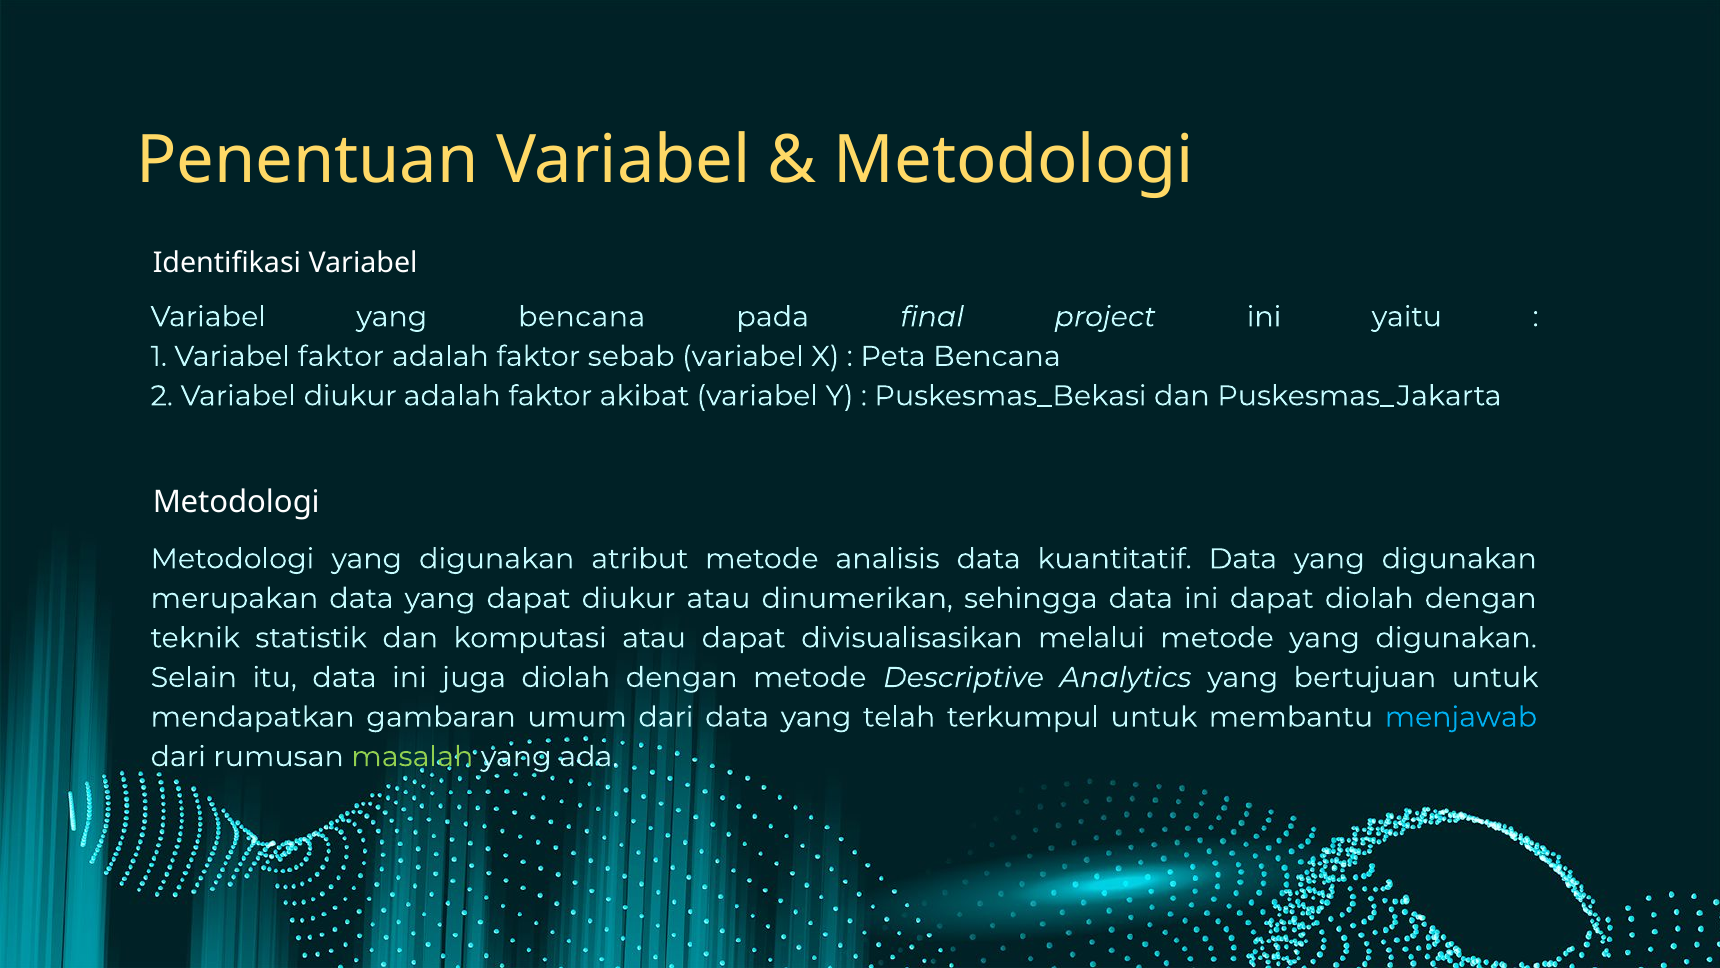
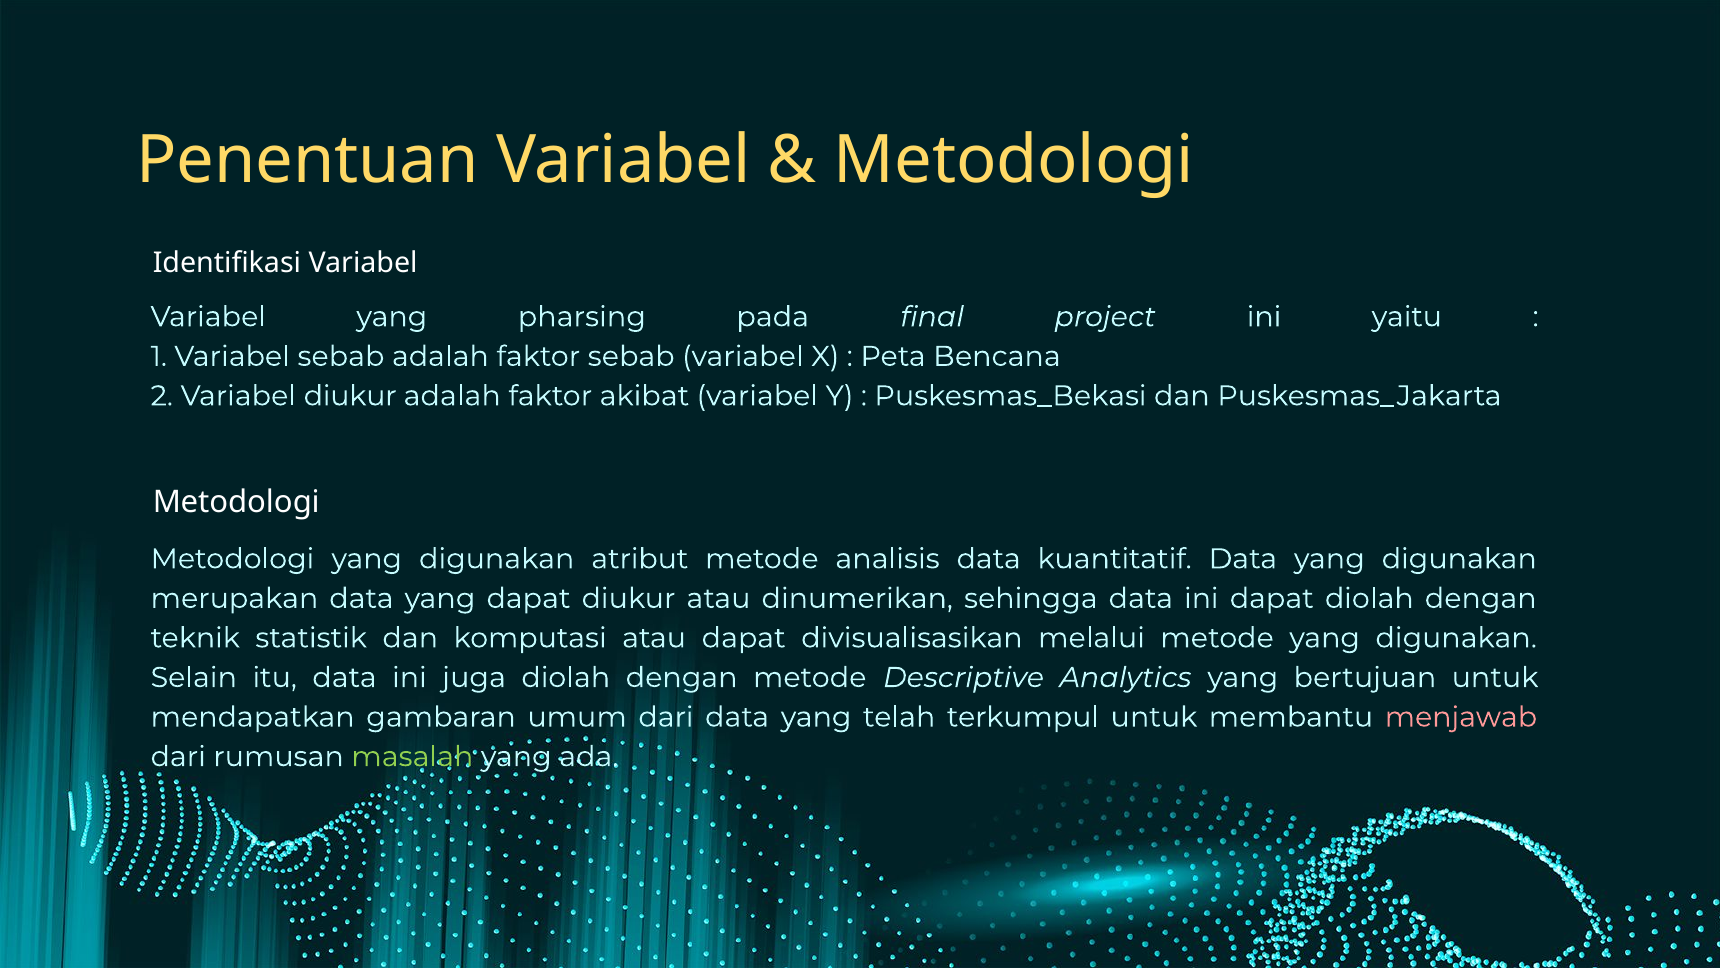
yang bencana: bencana -> pharsing (582, 317)
Variabel faktor: faktor -> sebab (341, 356)
menjawab colour: light blue -> pink (1461, 717)
